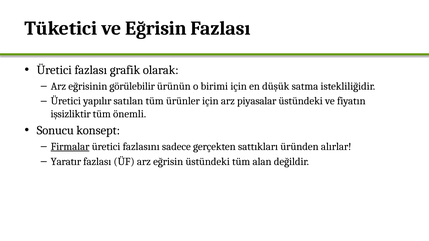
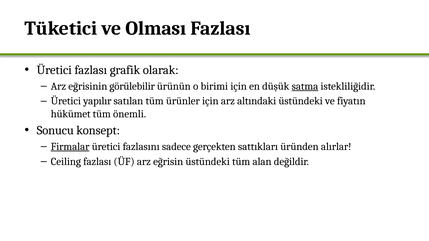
ve Eğrisin: Eğrisin -> Olması (156, 28)
satma underline: none -> present (305, 86)
piyasalar: piyasalar -> altındaki (257, 101)
işsizliktir: işsizliktir -> hükümet (71, 114)
Yaratır: Yaratır -> Ceiling (66, 162)
